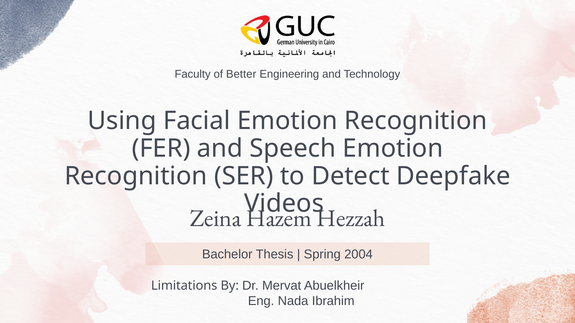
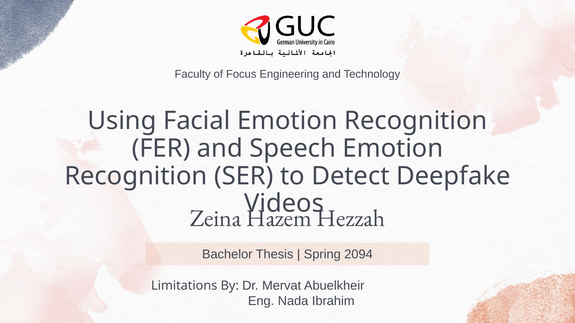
Better: Better -> Focus (241, 74)
2004: 2004 -> 2094 (359, 255)
